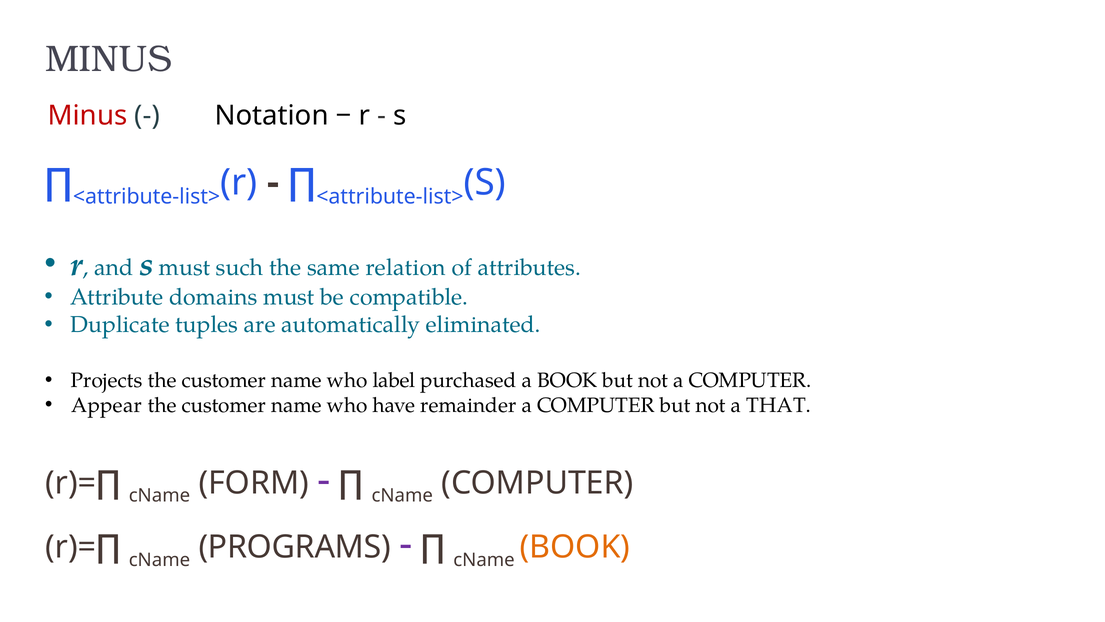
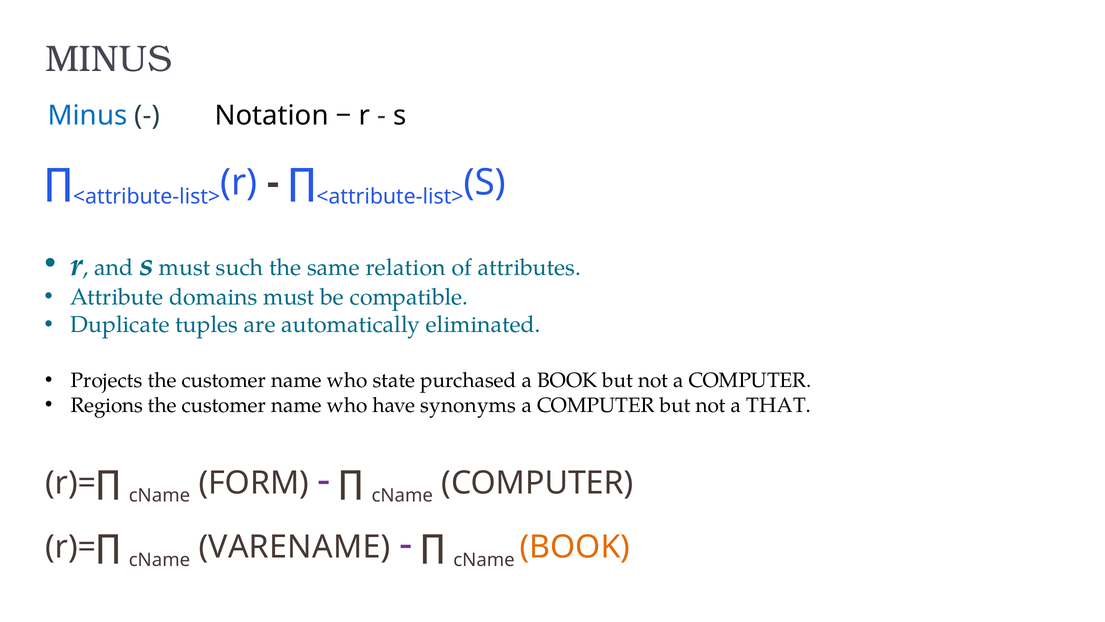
Minus colour: red -> blue (88, 116)
label: label -> state (394, 380)
Appear: Appear -> Regions (107, 405)
remainder: remainder -> synonyms (468, 405)
PROGRAMS: PROGRAMS -> VARENAME (294, 547)
